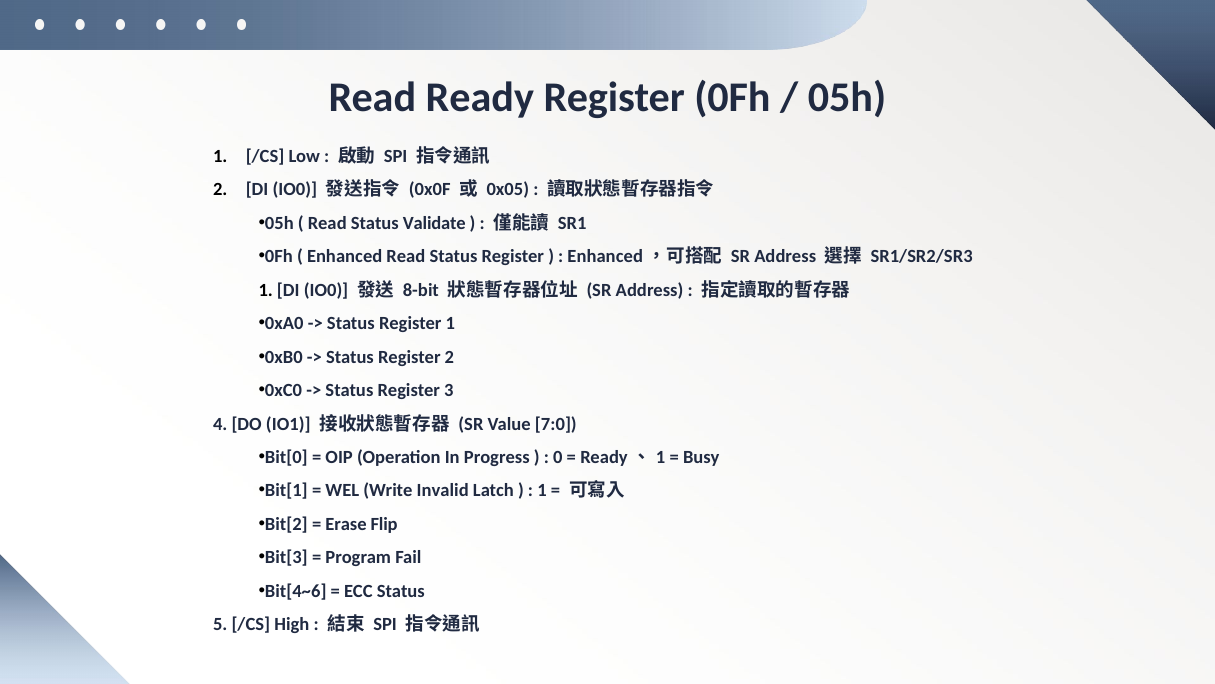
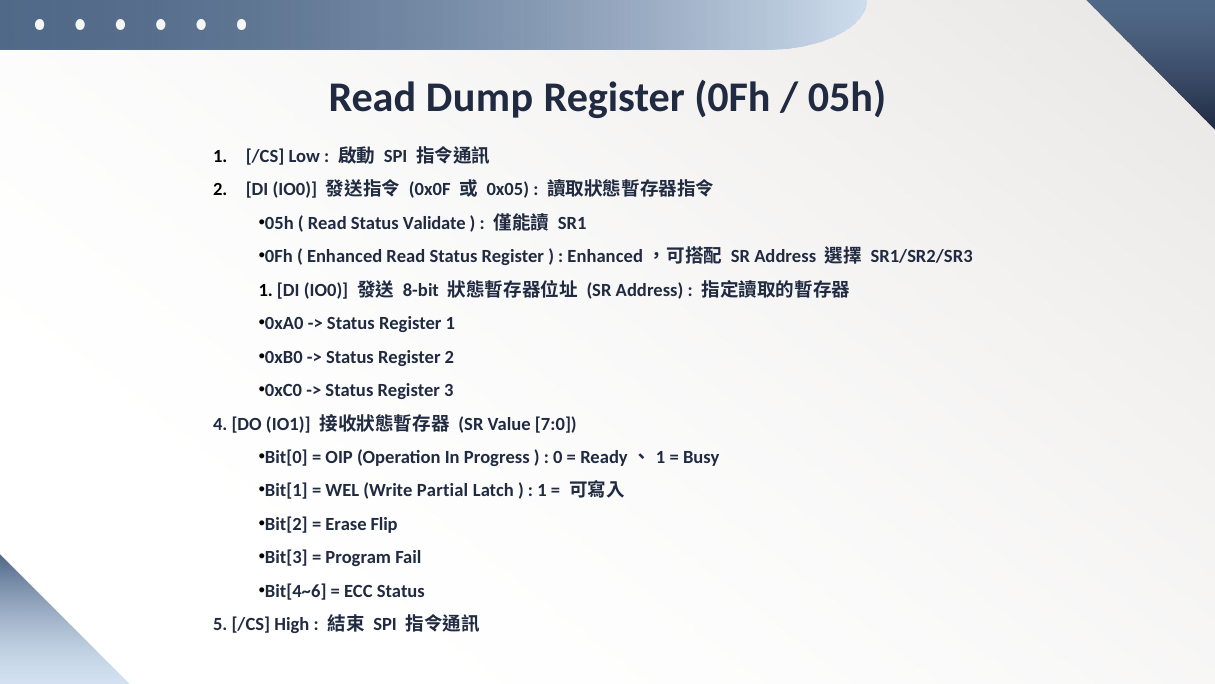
Read Ready: Ready -> Dump (480, 97)
Invalid: Invalid -> Partial (443, 490)
